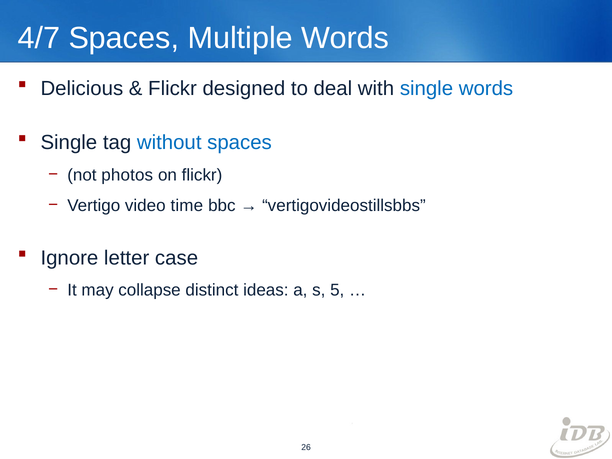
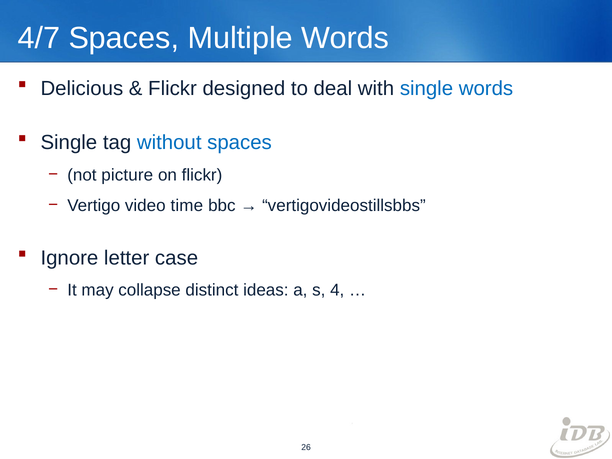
photos: photos -> picture (127, 175)
5: 5 -> 4 (337, 290)
